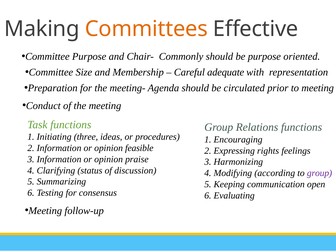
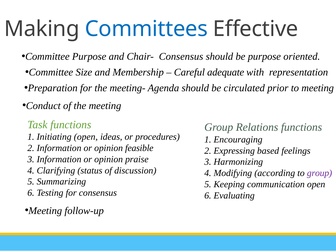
Committees colour: orange -> blue (146, 29)
Chair- Commonly: Commonly -> Consensus (181, 57)
Initiating three: three -> open (86, 137)
rights: rights -> based (268, 151)
